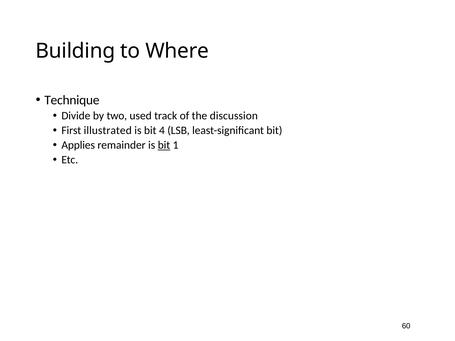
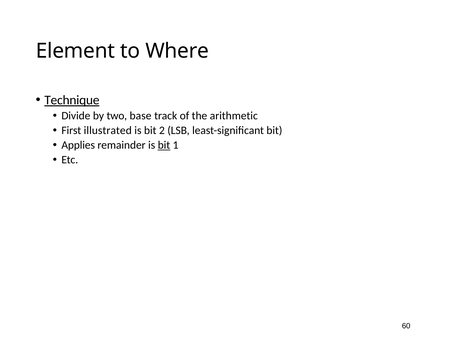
Building: Building -> Element (75, 51)
Technique underline: none -> present (72, 100)
used: used -> base (141, 116)
discussion: discussion -> arithmetic (234, 116)
4: 4 -> 2 (162, 131)
